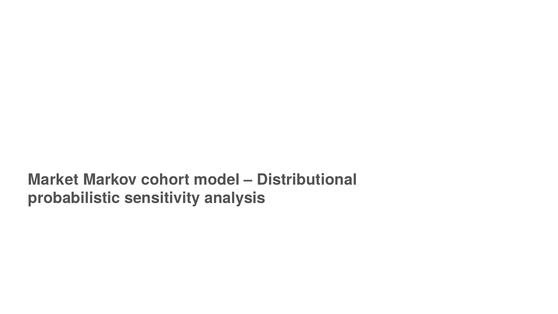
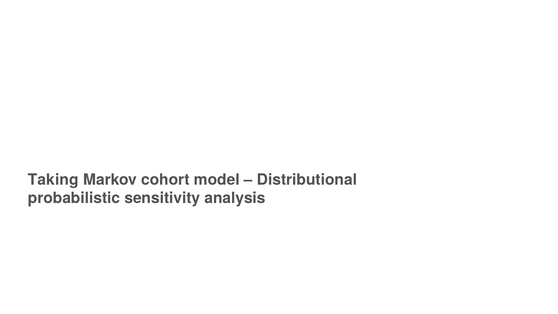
Market: Market -> Taking (53, 179)
